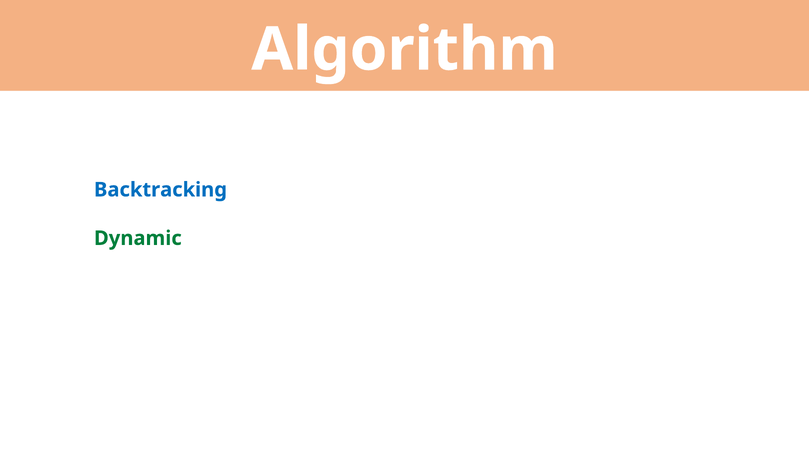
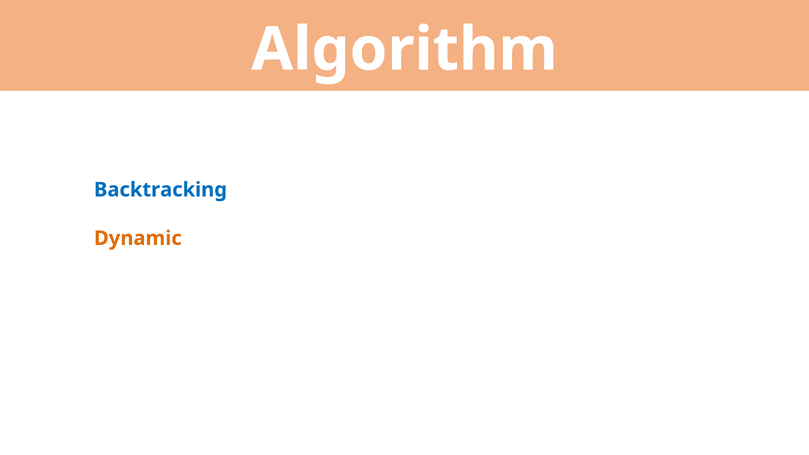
Dynamic colour: green -> orange (138, 238)
